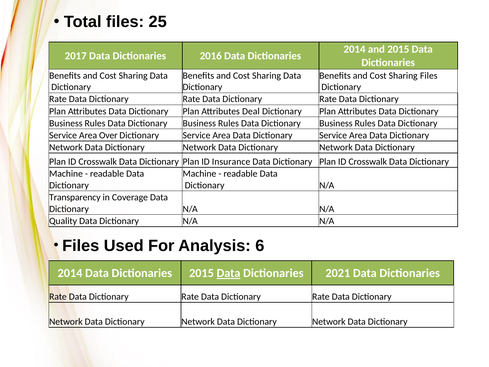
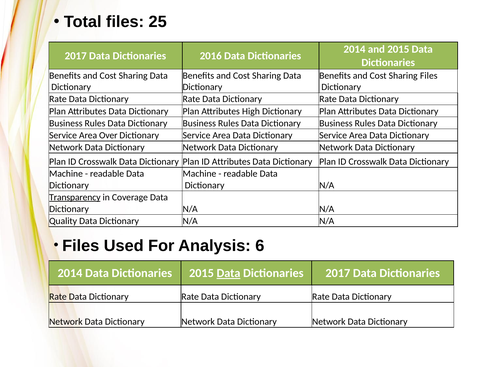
Deal: Deal -> High (251, 111)
ID Insurance: Insurance -> Attributes (231, 162)
Transparency underline: none -> present (75, 197)
Dictionaries 2021: 2021 -> 2017 (338, 273)
